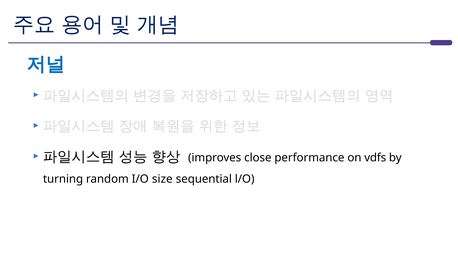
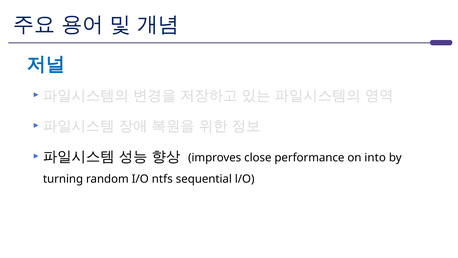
vdfs: vdfs -> into (375, 158)
size: size -> ntfs (162, 179)
